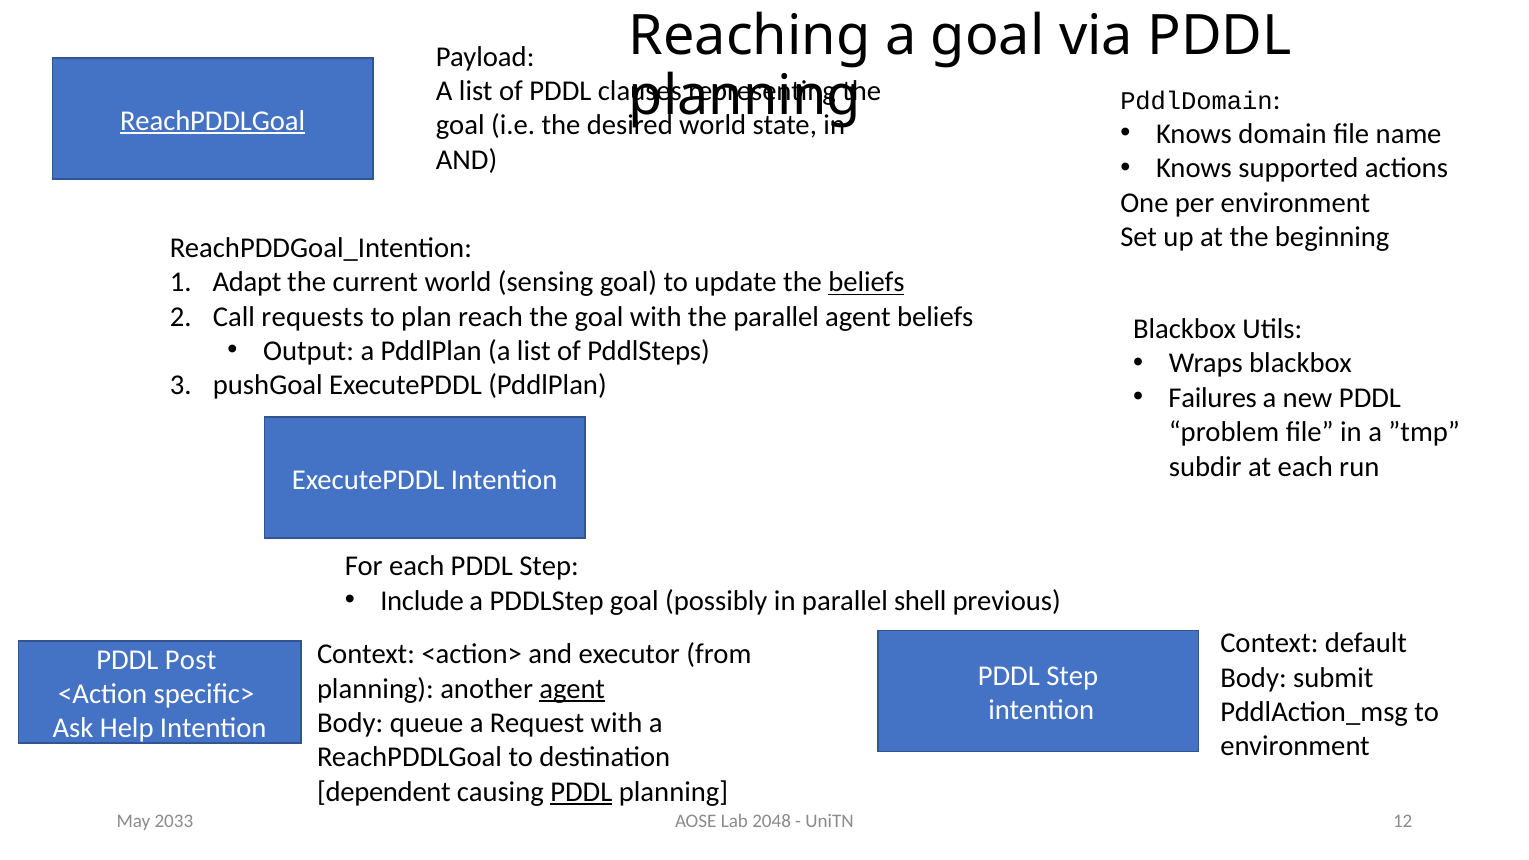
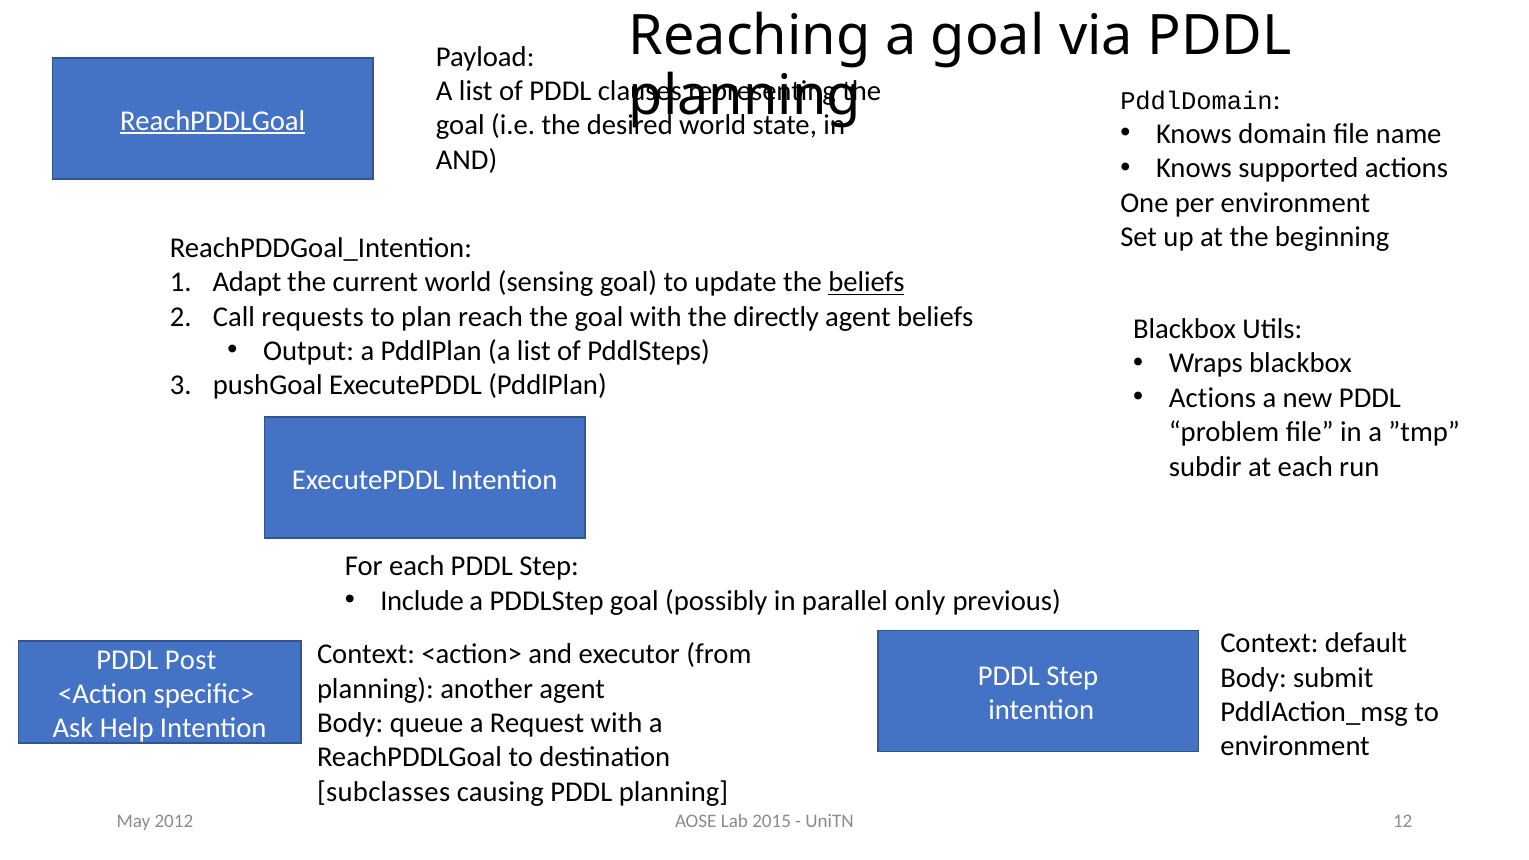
the parallel: parallel -> directly (776, 317)
Failures: Failures -> Actions (1212, 398)
shell: shell -> only (920, 601)
agent underline: present -> none (572, 689)
dependent: dependent -> subclasses (384, 792)
PDDL underline: present -> none (581, 792)
2033: 2033 -> 2012 (174, 821)
2048: 2048 -> 2015 (772, 821)
